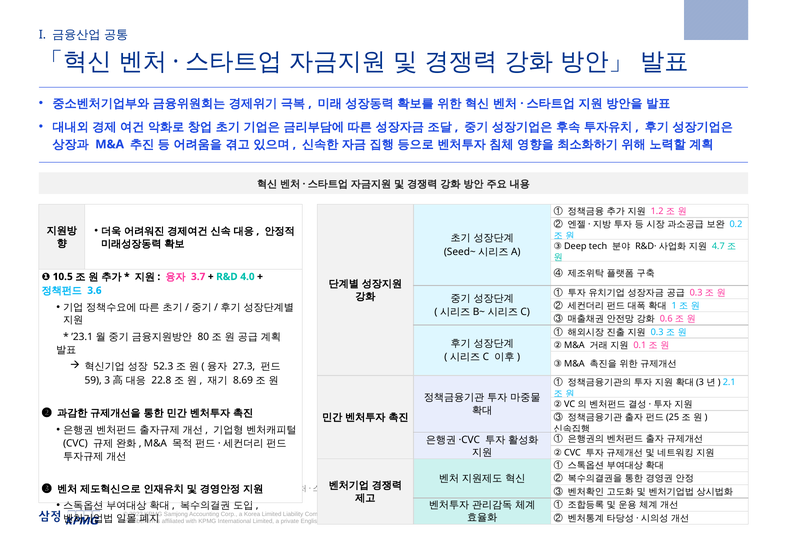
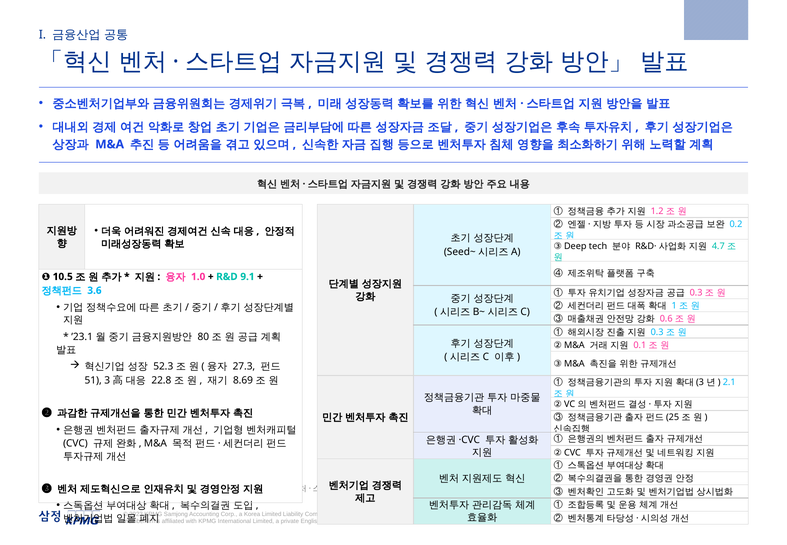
3.7: 3.7 -> 1.0 (198, 277)
4.0: 4.0 -> 9.1 (247, 277)
59: 59 -> 51 (93, 380)
